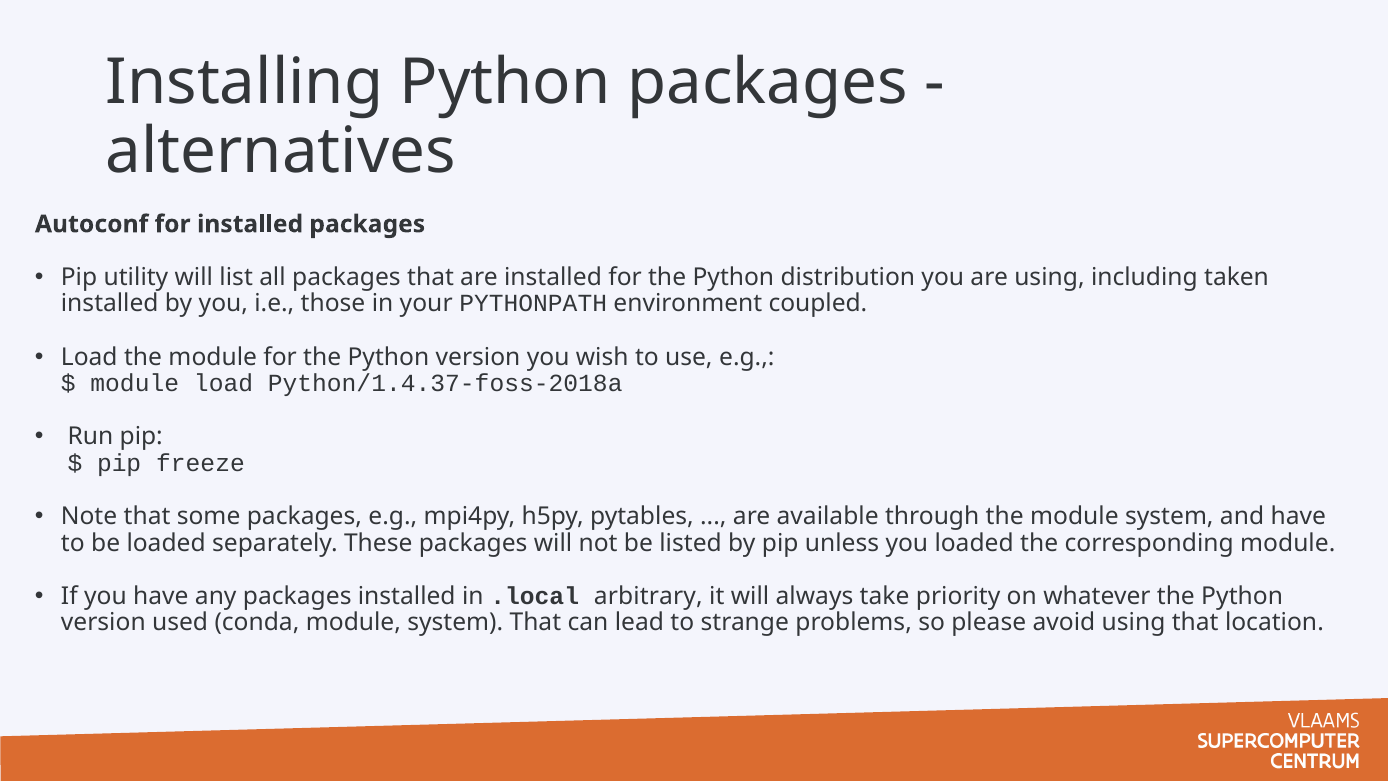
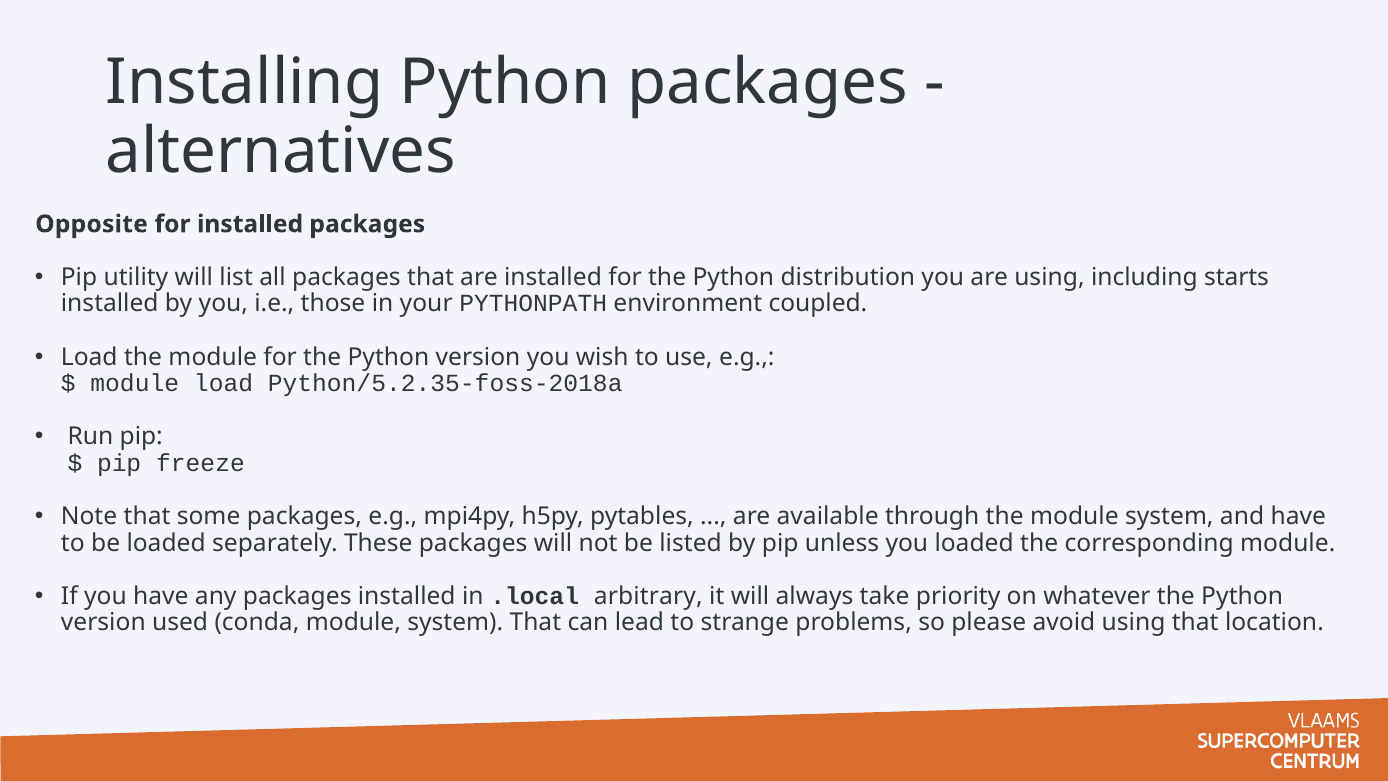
Autoconf: Autoconf -> Opposite (92, 224)
taken: taken -> starts (1237, 277)
Python/1.4.37-foss-2018a: Python/1.4.37-foss-2018a -> Python/5.2.35-foss-2018a (445, 383)
